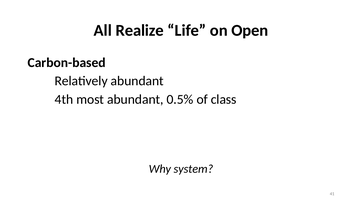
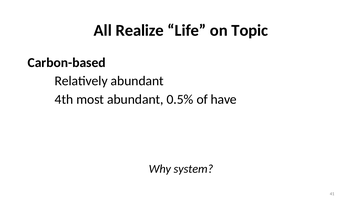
Open: Open -> Topic (250, 30)
class: class -> have (224, 100)
